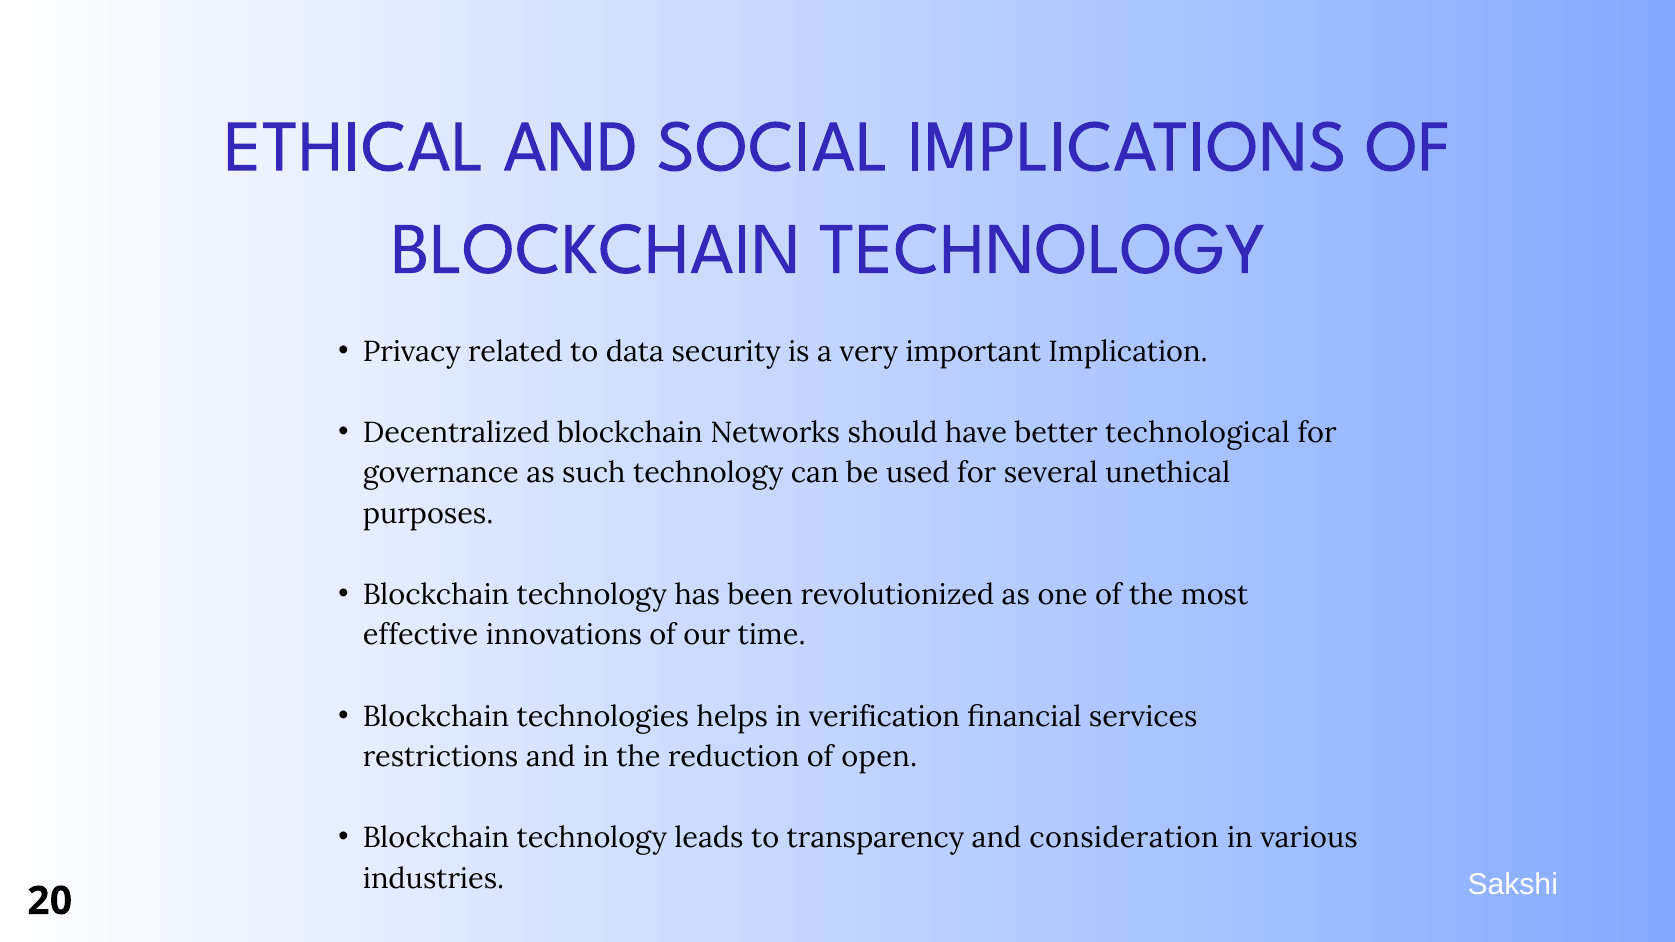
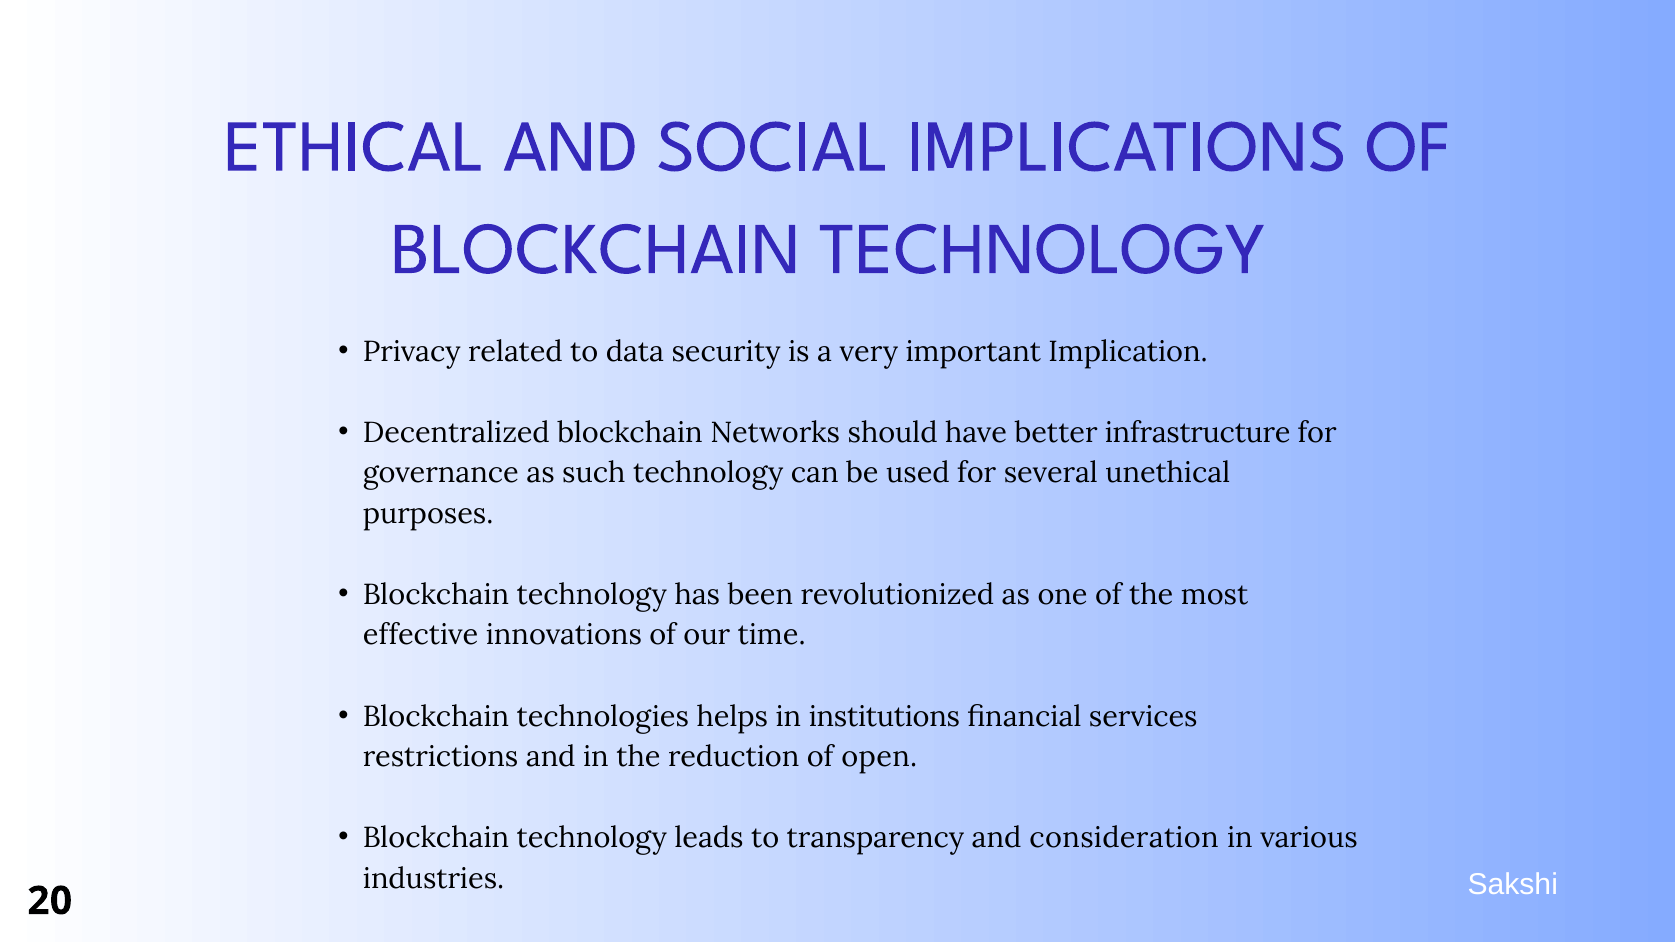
technological: technological -> infrastructure (1198, 433)
verification: verification -> institutions (884, 717)
